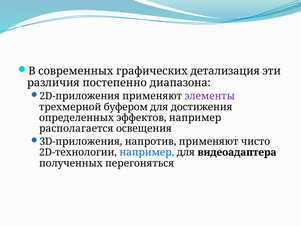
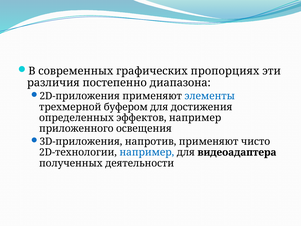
детализация: детализация -> пропорциях (225, 71)
элементы colour: purple -> blue (210, 96)
располагается: располагается -> приложенного (76, 129)
перегоняться: перегоняться -> деятельности (140, 163)
